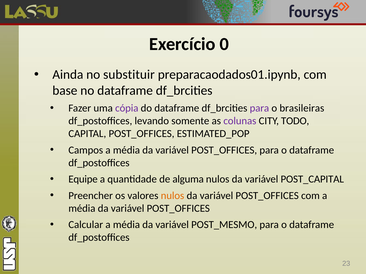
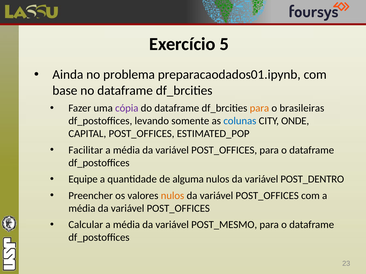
0: 0 -> 5 (224, 44)
substituir: substituir -> problema (129, 75)
para colour: purple -> orange (259, 108)
colunas colour: purple -> blue (240, 121)
TODO: TODO -> ONDE (295, 121)
Campos: Campos -> Facilitar (86, 150)
POST_CAPITAL: POST_CAPITAL -> POST_DENTRO (312, 180)
